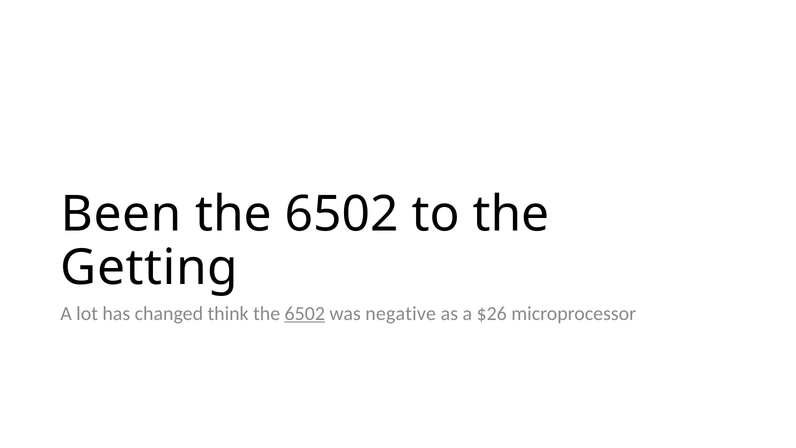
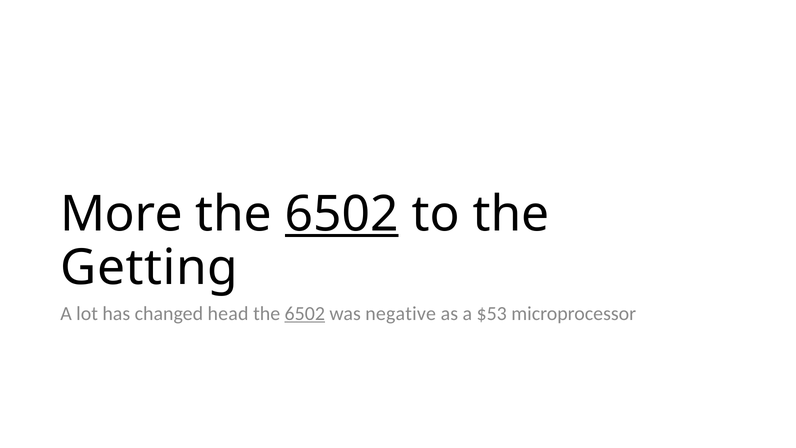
Been: Been -> More (122, 214)
6502 underline: none -> present (342, 214)
think: think -> head (228, 313)
$26: $26 -> $53 (492, 313)
